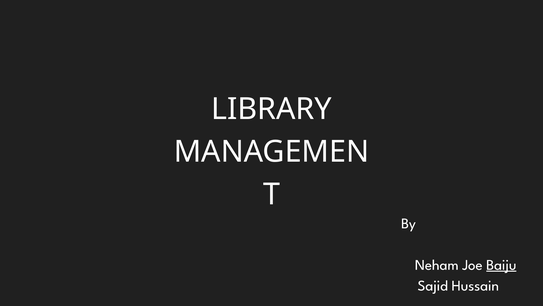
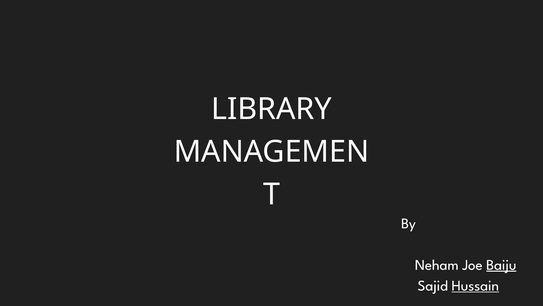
Hussain underline: none -> present (475, 285)
